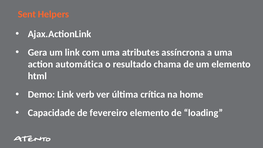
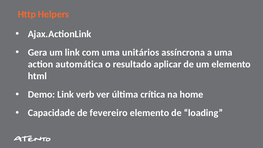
Sent: Sent -> Http (27, 14)
atributes: atributes -> unitários (141, 52)
chama: chama -> aplicar (168, 64)
